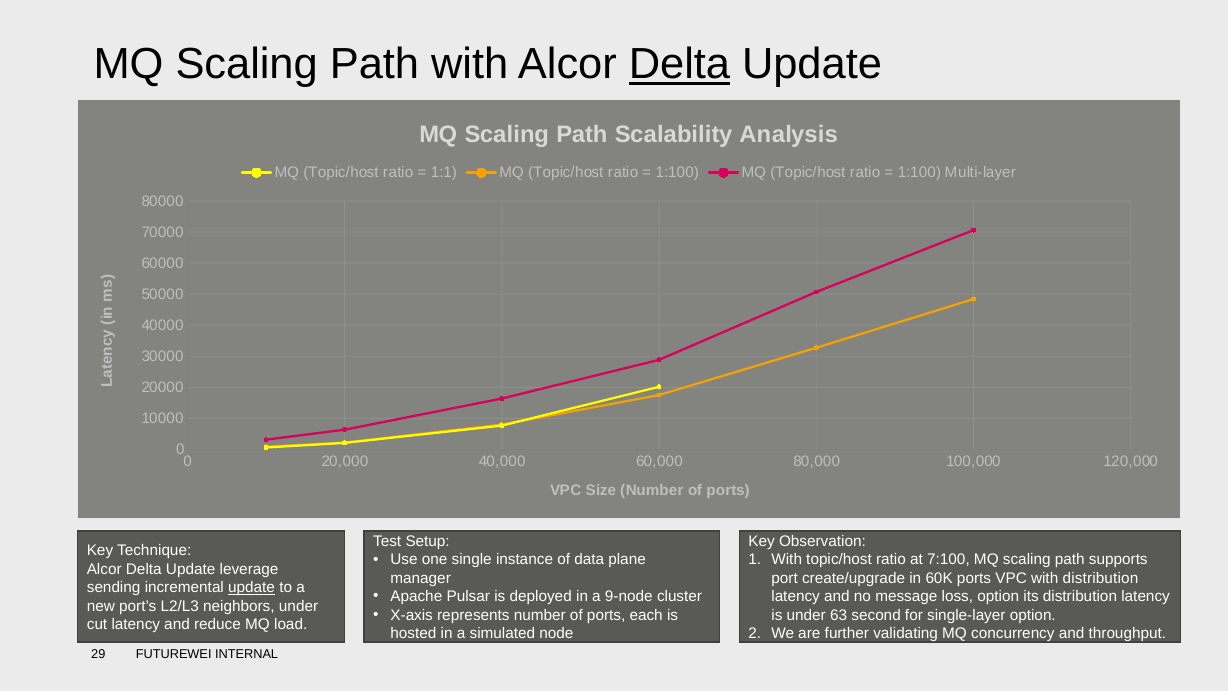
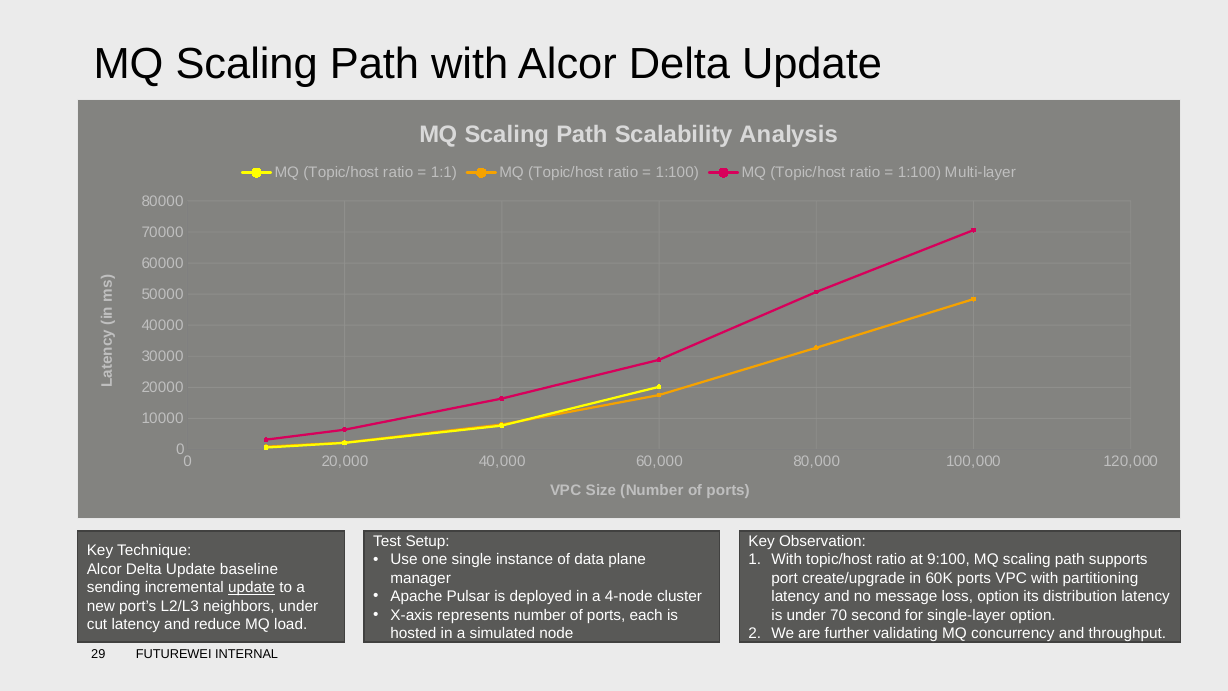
Delta underline: present -> none (679, 65)
7:100: 7:100 -> 9:100 (948, 560)
leverage: leverage -> baseline (249, 569)
with distribution: distribution -> partitioning (1101, 578)
9-node: 9-node -> 4-node (629, 597)
63: 63 -> 70 (839, 615)
